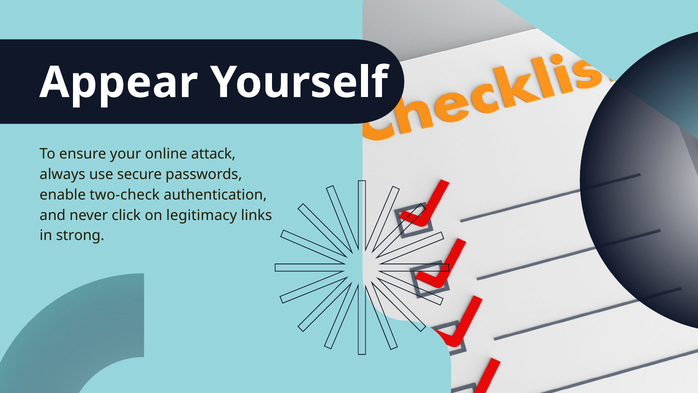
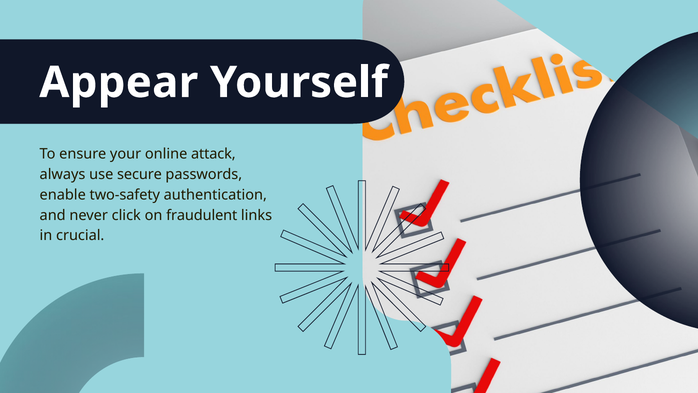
two-check: two-check -> two-safety (125, 195)
legitimacy: legitimacy -> fraudulent (202, 215)
strong: strong -> crucial (80, 235)
